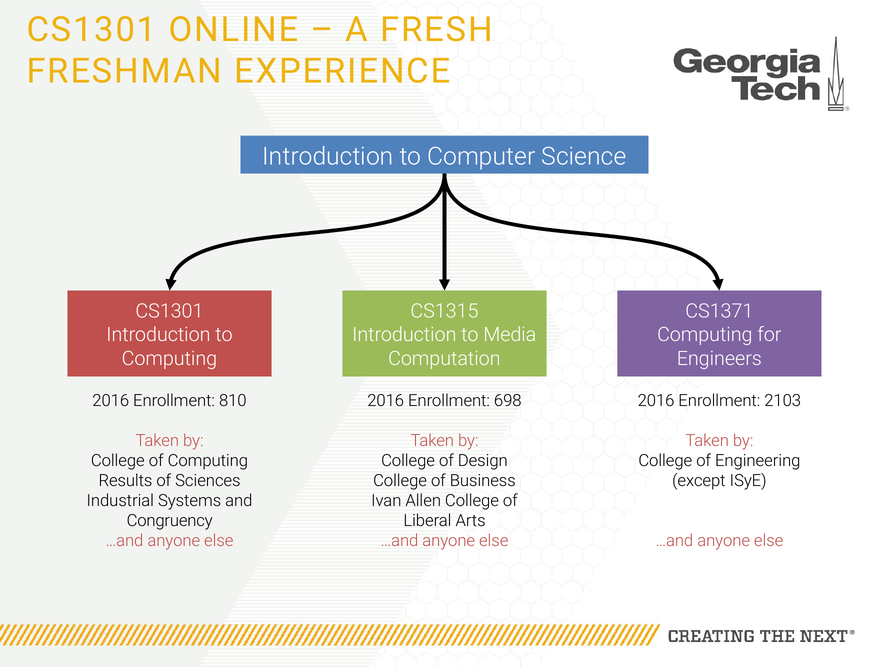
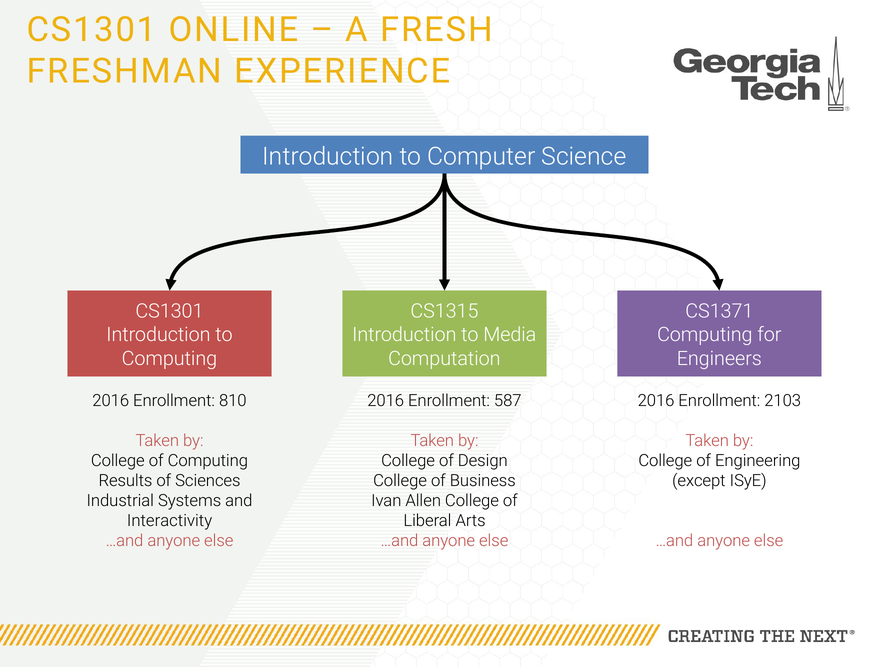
698: 698 -> 587 (508, 401)
Congruency: Congruency -> Interactivity (170, 521)
